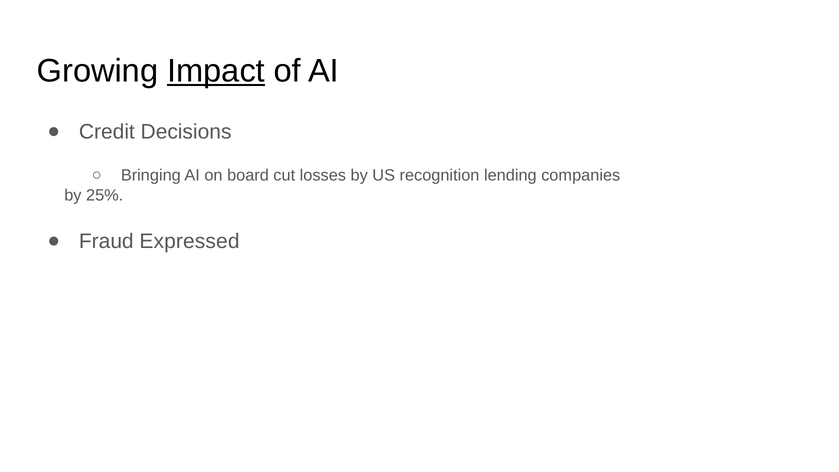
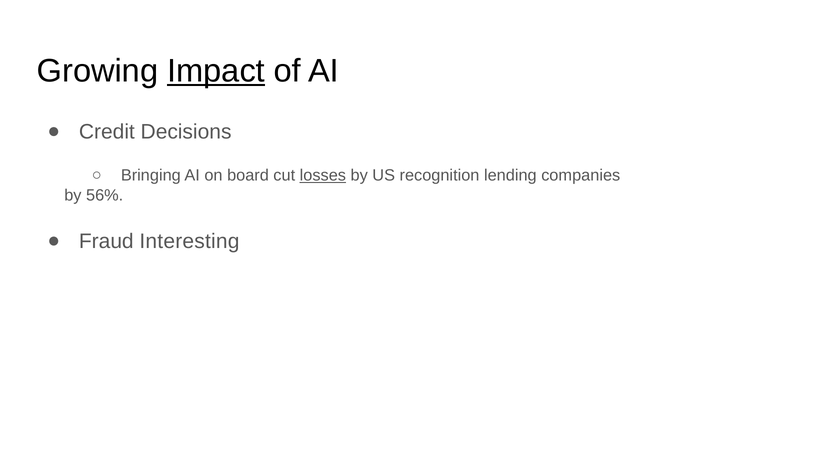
losses underline: none -> present (323, 176)
25%: 25% -> 56% (105, 195)
Expressed: Expressed -> Interesting (189, 241)
